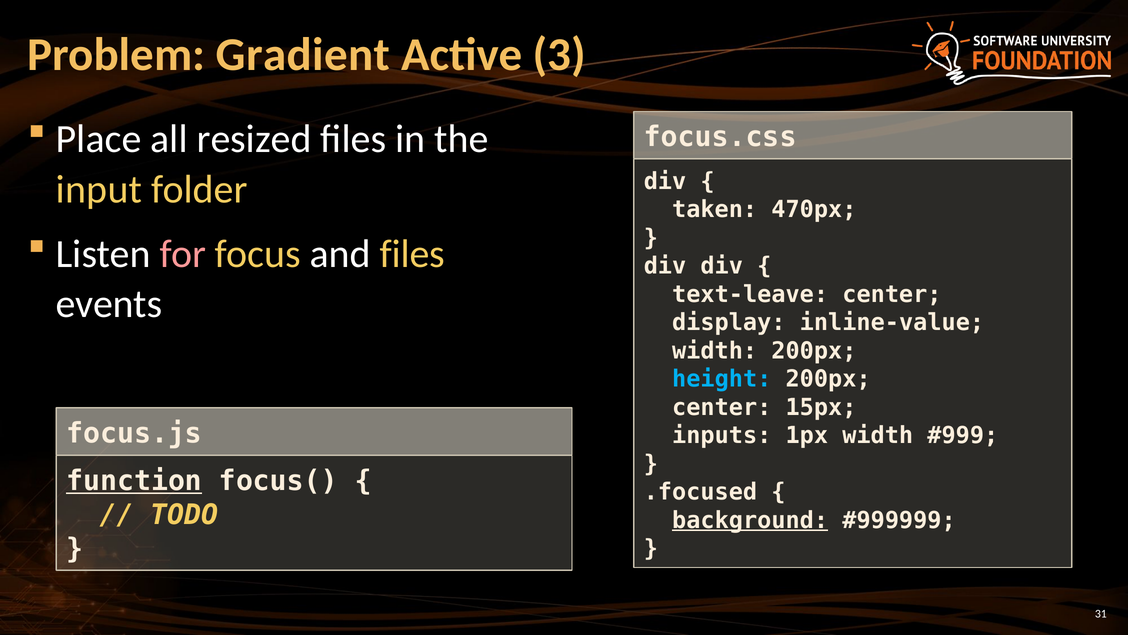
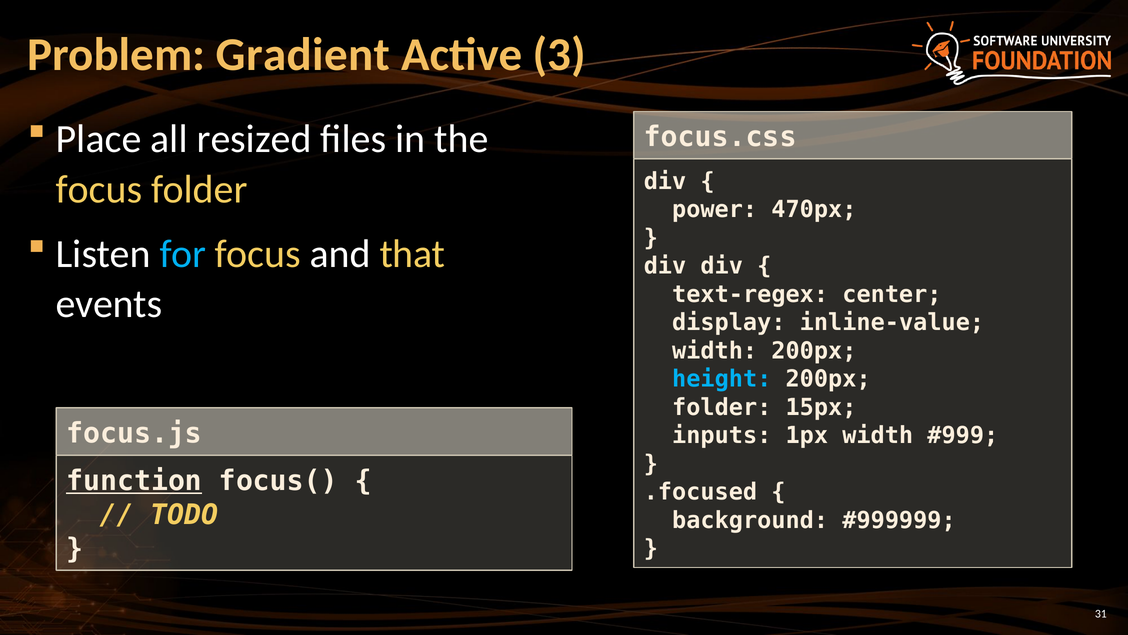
input: input -> focus (99, 189)
taken: taken -> power (715, 210)
for colour: pink -> light blue (183, 254)
and files: files -> that (412, 254)
text-leave: text-leave -> text-regex (750, 294)
center: center -> folder (722, 407)
background underline: present -> none (750, 520)
